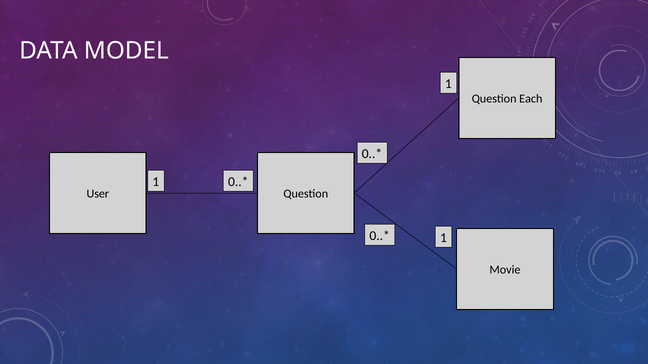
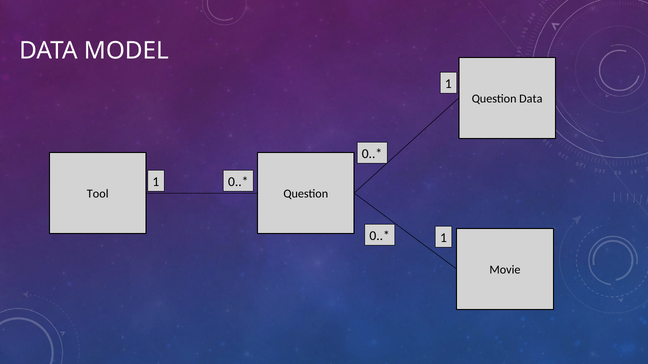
Question Each: Each -> Data (531, 99)
User: User -> Tool (98, 194)
